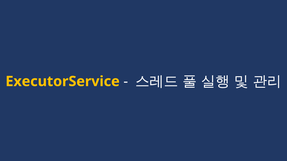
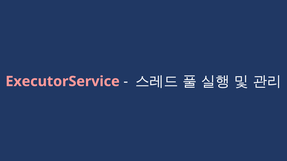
ExecutorService colour: yellow -> pink (63, 82)
